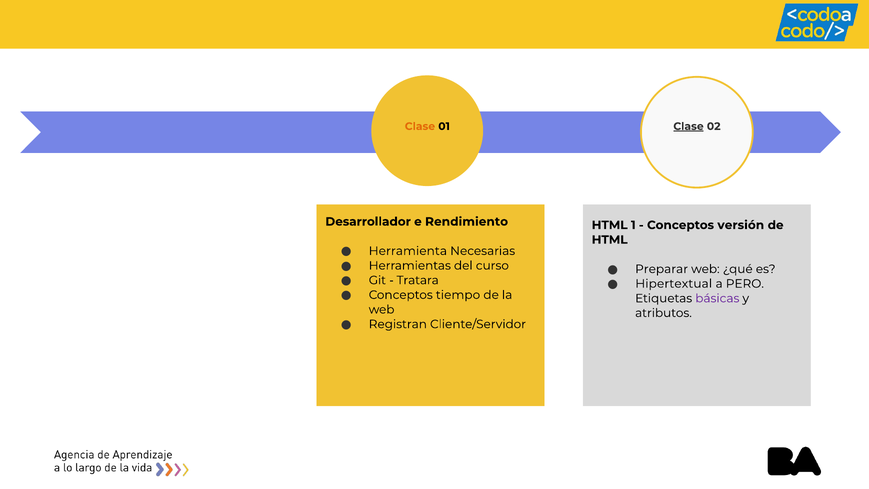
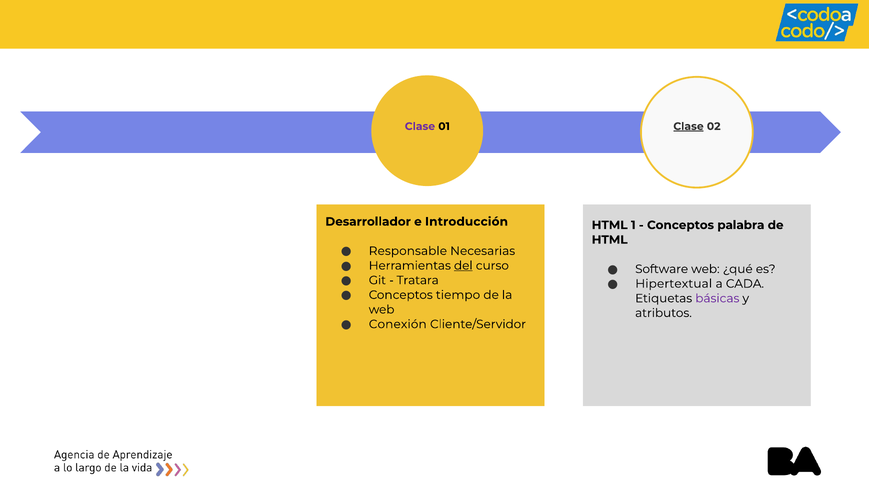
Clase colour: orange -> purple (420, 126)
Rendimiento: Rendimiento -> Introducción (467, 222)
versión: versión -> palabra (741, 225)
Herramienta: Herramienta -> Responsable (408, 251)
del underline: none -> present (463, 266)
Preparar: Preparar -> Software (662, 269)
PERO: PERO -> CADA (745, 284)
Registran: Registran -> Conexión (398, 324)
